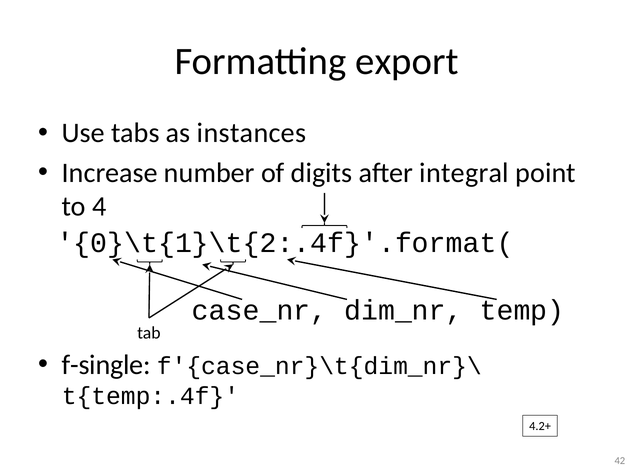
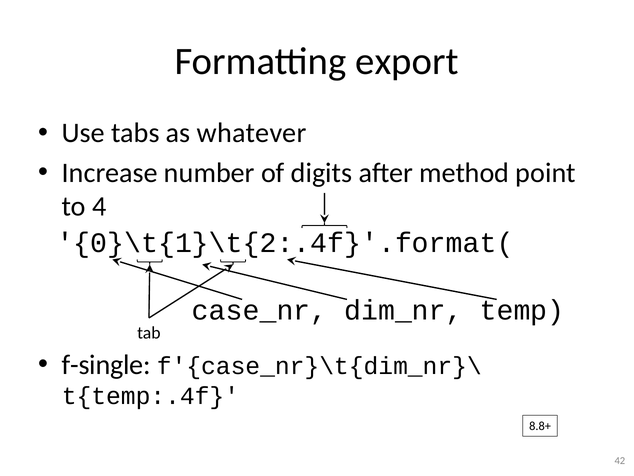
instances: instances -> whatever (252, 133)
integral: integral -> method (464, 173)
4.2+: 4.2+ -> 8.8+ (540, 426)
